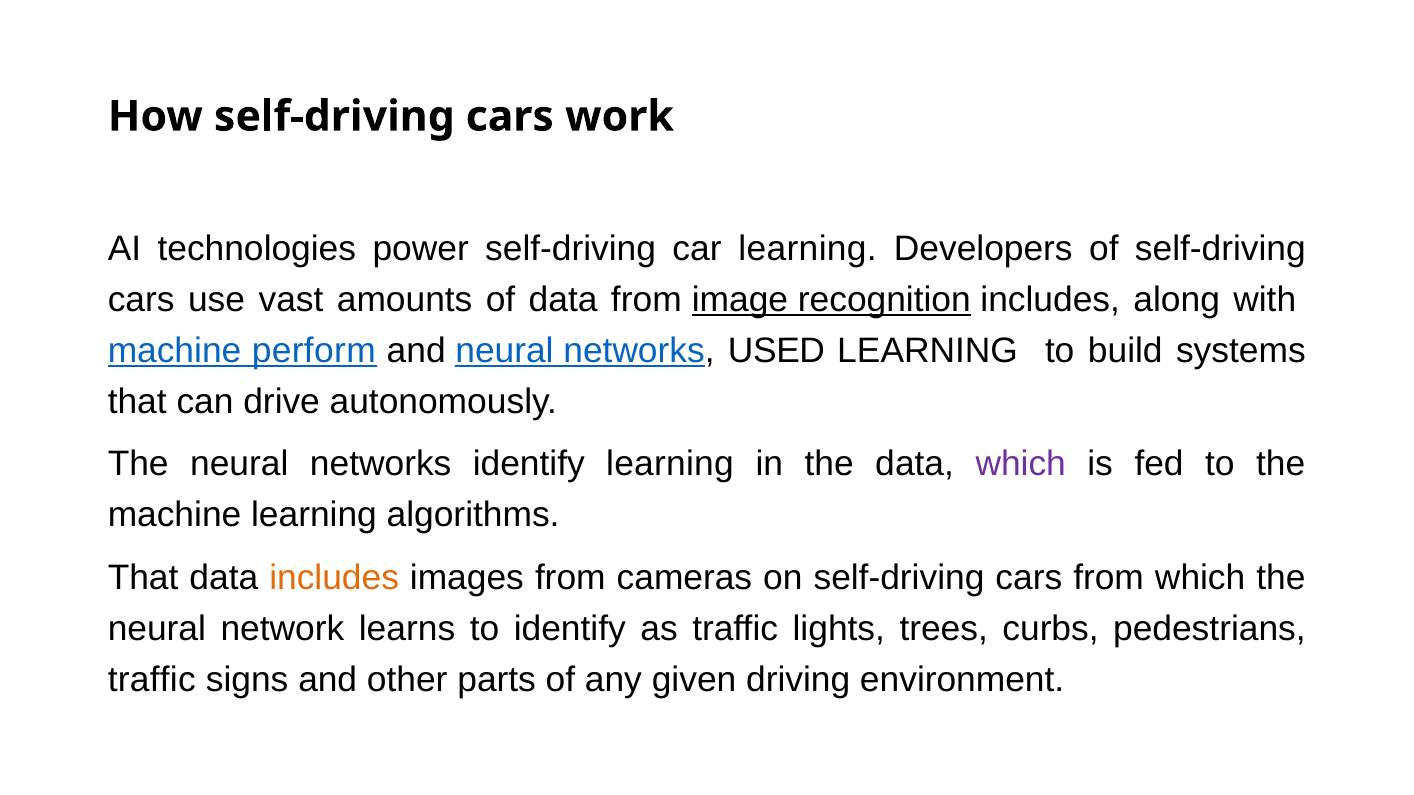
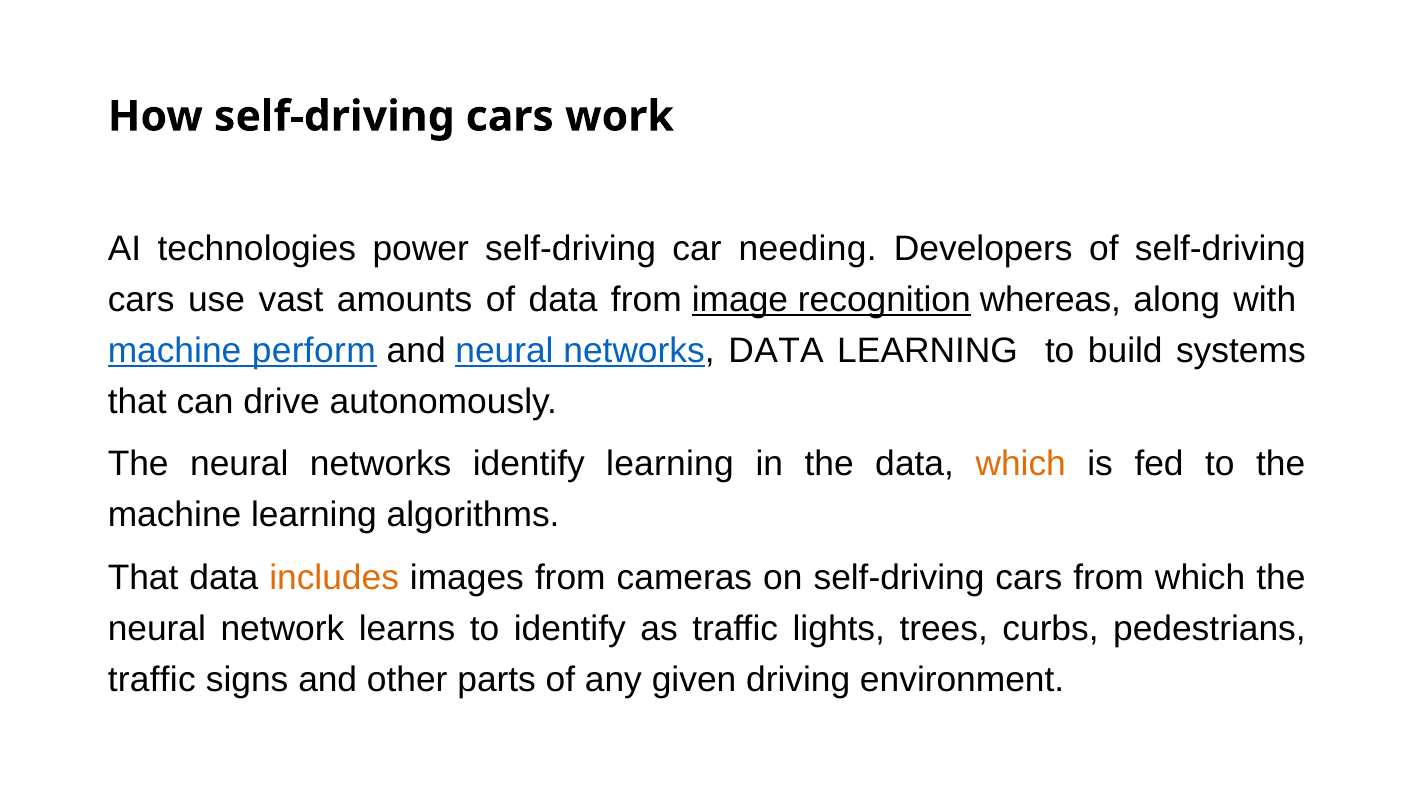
car learning: learning -> needing (808, 249)
recognition includes: includes -> whereas (1050, 300)
networks USED: USED -> DATA (776, 351)
which colour: purple -> orange (1021, 465)
